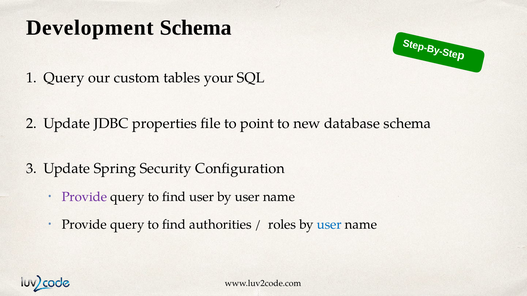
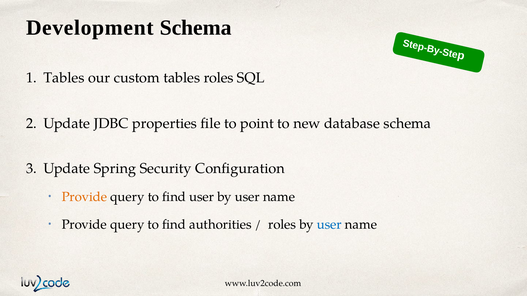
Query: Query -> Tables (64, 78)
tables your: your -> roles (219, 78)
Provide colour: purple -> orange (84, 197)
